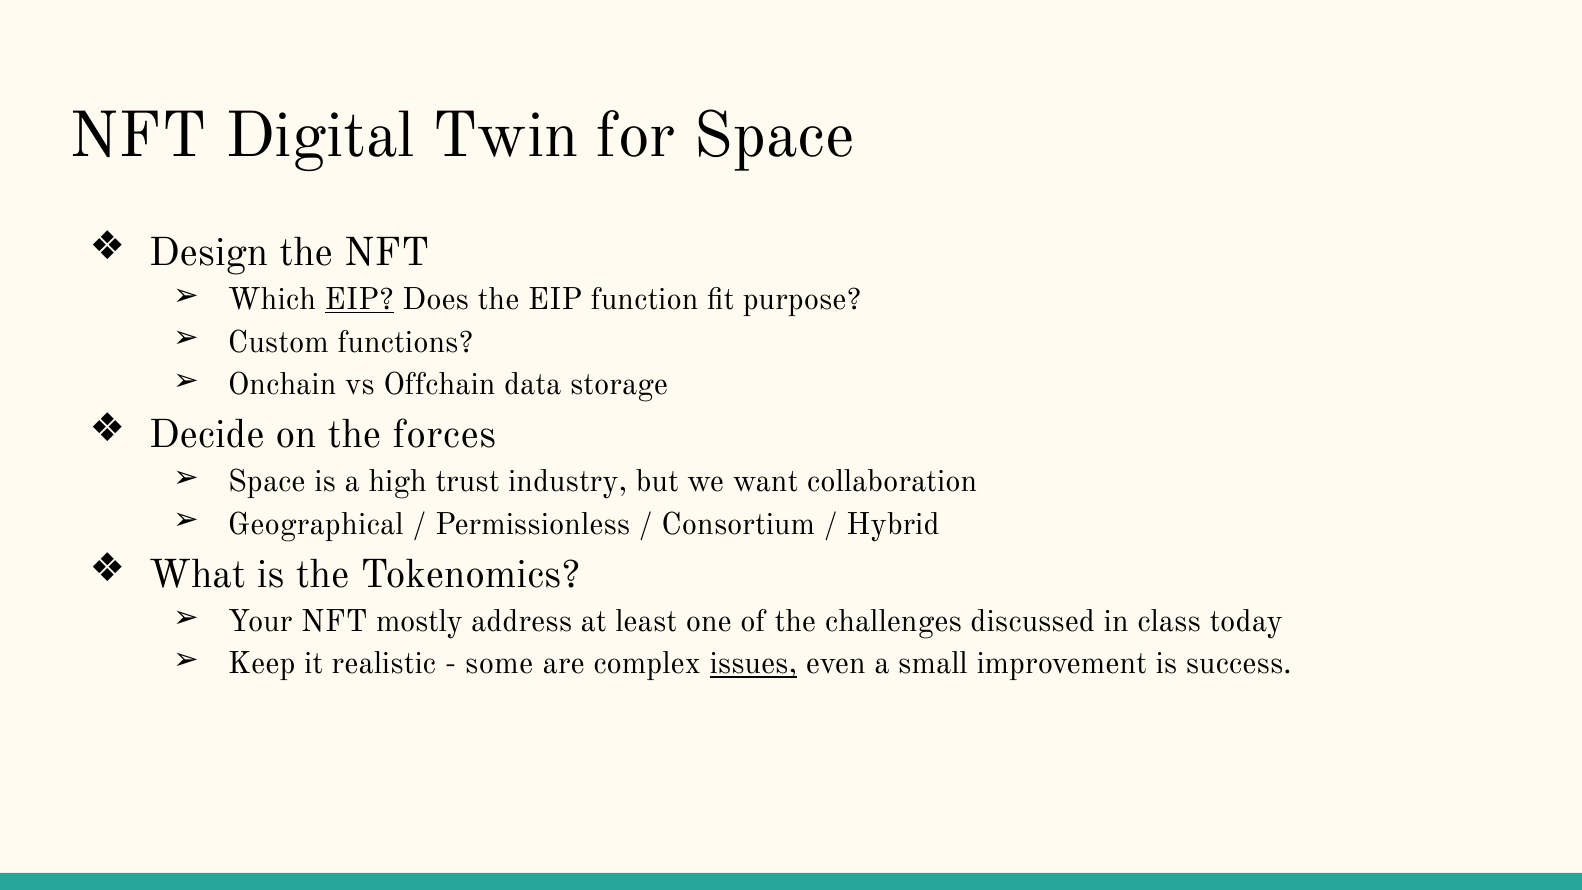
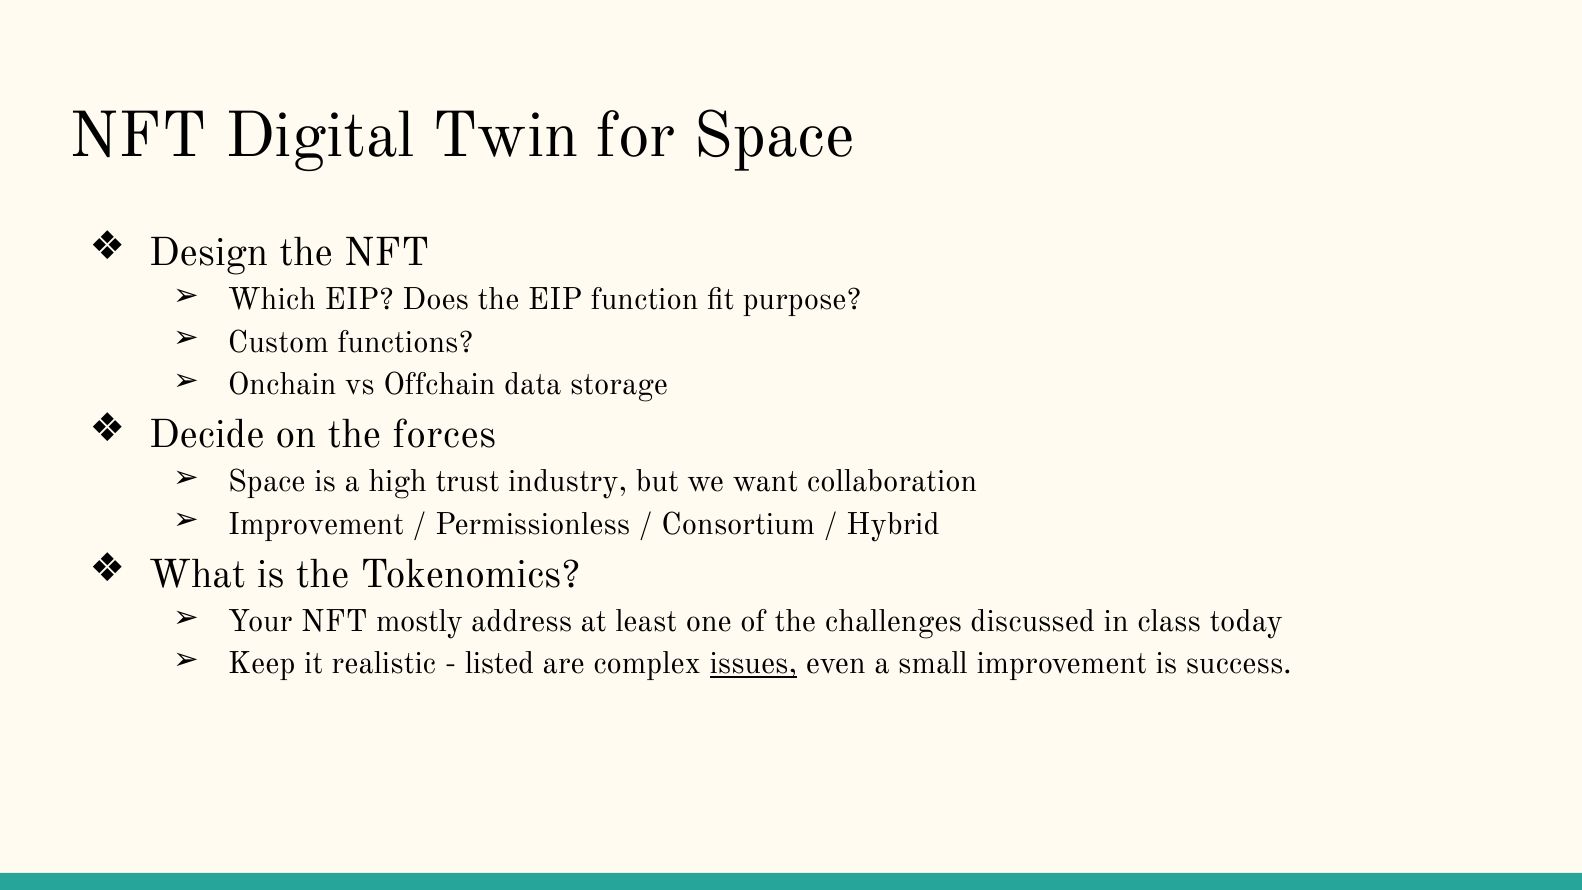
EIP underline: present -> none (359, 299)
Geographical: Geographical -> Improvement (316, 524)
some: some -> listed (500, 664)
